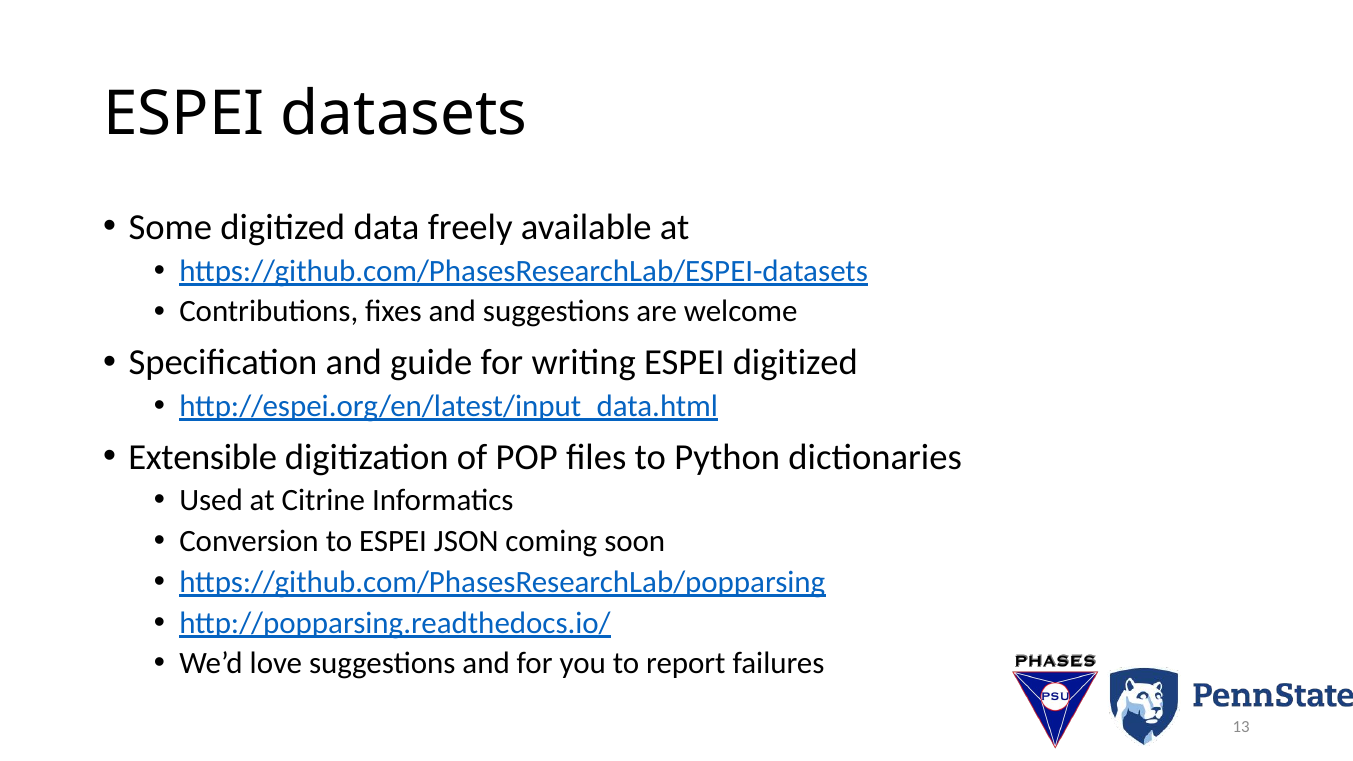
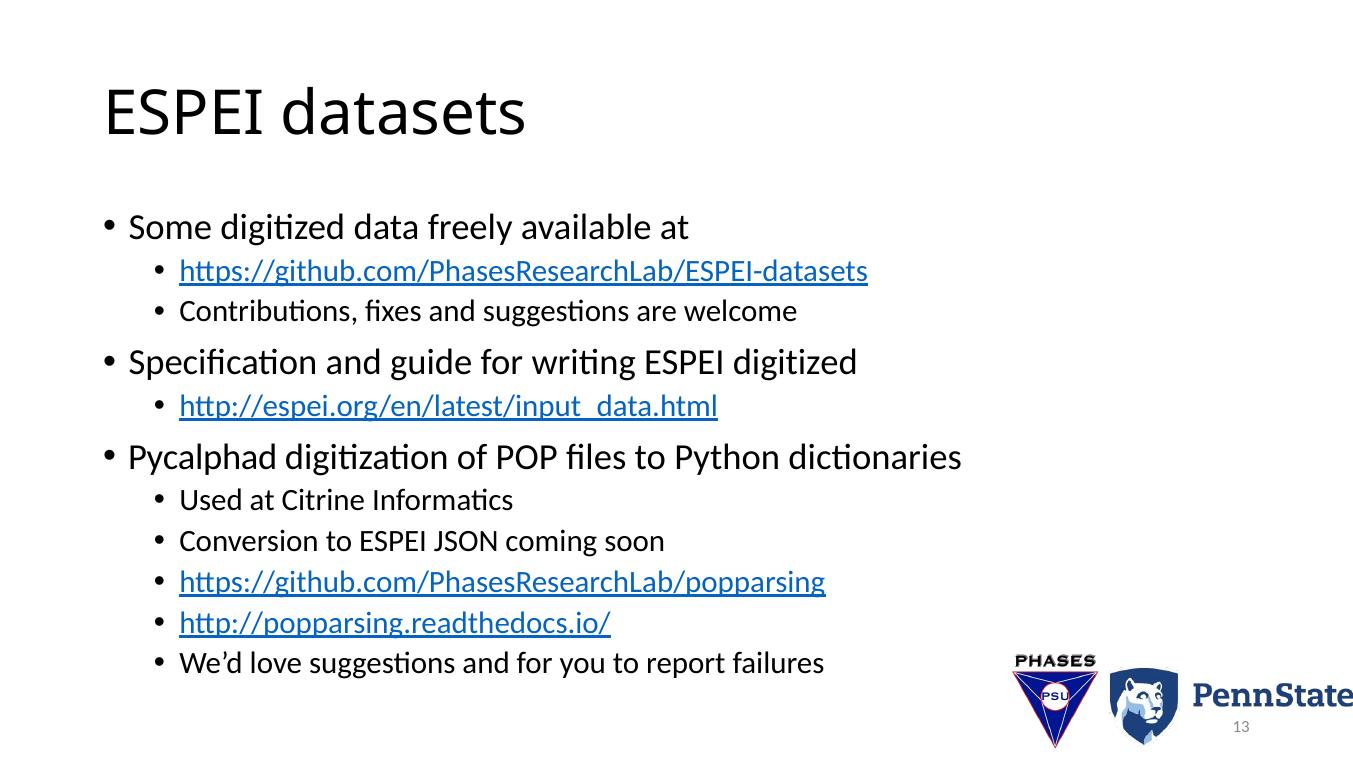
Extensible: Extensible -> Pycalphad (203, 457)
